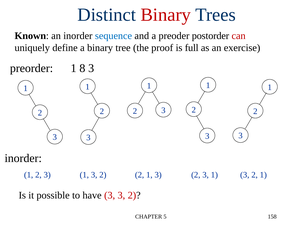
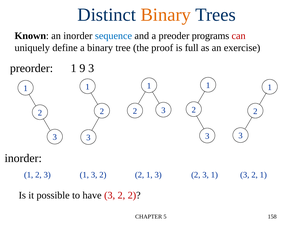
Binary colour: red -> orange (166, 15)
postorder: postorder -> programs (211, 36)
8: 8 -> 9 (82, 68)
have 3 3: 3 -> 2 (121, 196)
